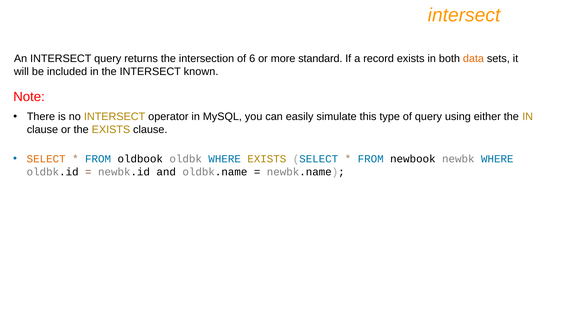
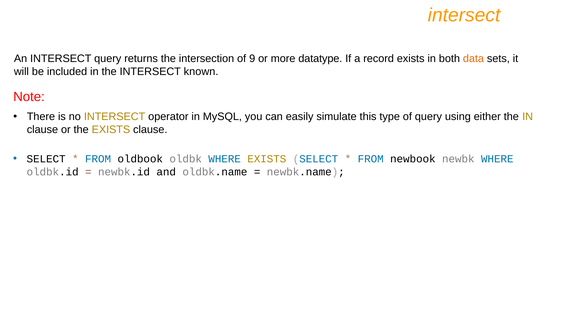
6: 6 -> 9 (252, 58)
standard: standard -> datatype (320, 58)
SELECT colour: orange -> black (46, 159)
